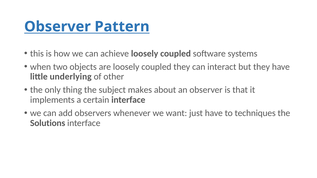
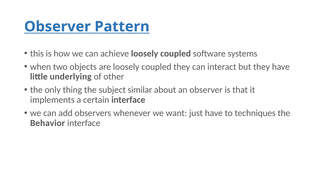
makes: makes -> similar (140, 90)
Solutions: Solutions -> Behavior (48, 123)
